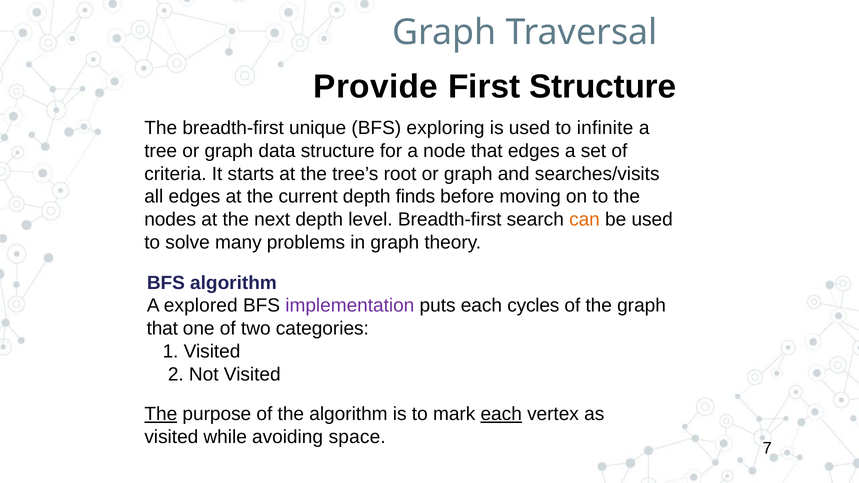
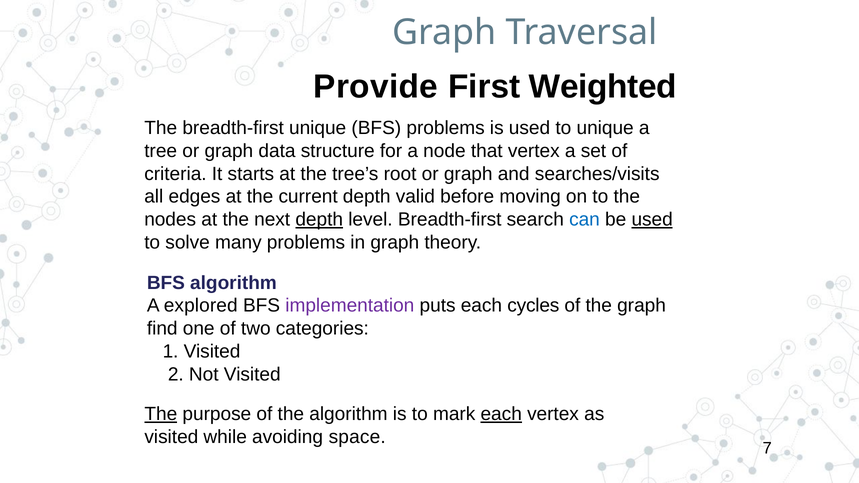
First Structure: Structure -> Weighted (603, 87)
BFS exploring: exploring -> problems (446, 128)
to infinite: infinite -> unique (605, 128)
that edges: edges -> vertex (534, 151)
finds: finds -> valid (415, 197)
depth underline: none -> present (319, 220)
can colour: orange -> blue (584, 220)
used underline: none -> present (652, 220)
that: that -> find (162, 329)
